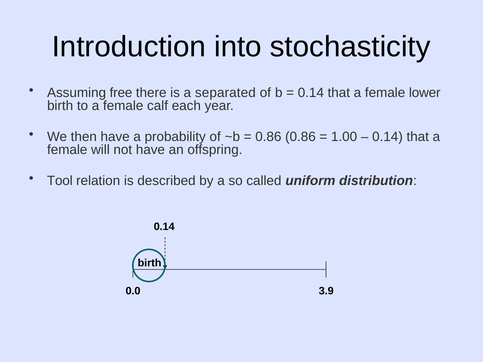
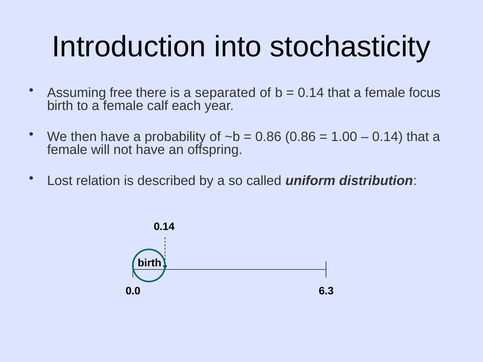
lower: lower -> focus (425, 93)
Tool: Tool -> Lost (60, 181)
3.9: 3.9 -> 6.3 (326, 291)
